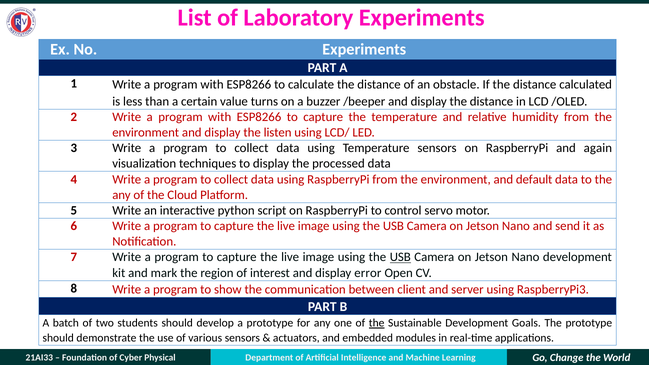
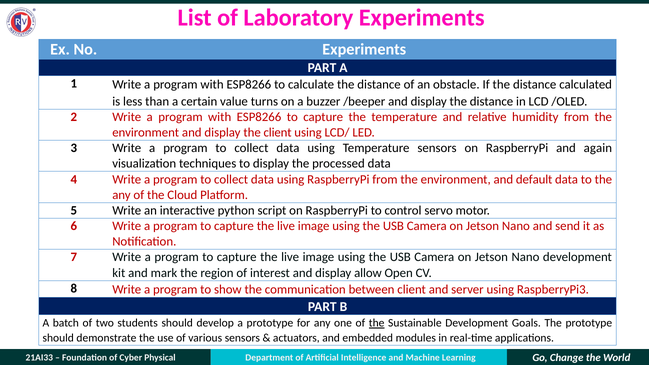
the listen: listen -> client (278, 133)
USB underline: present -> none (400, 257)
error: error -> allow (368, 273)
